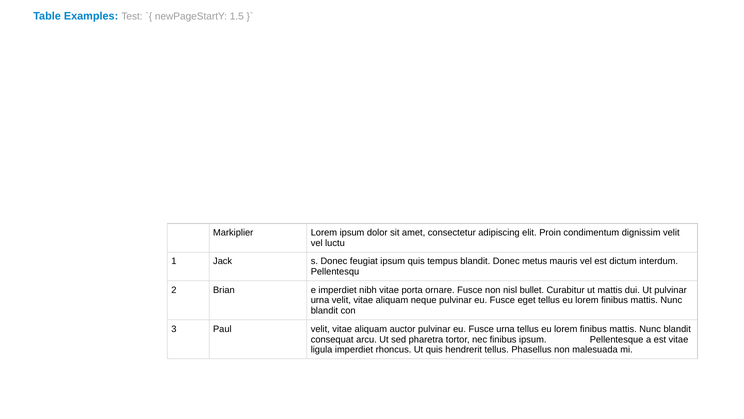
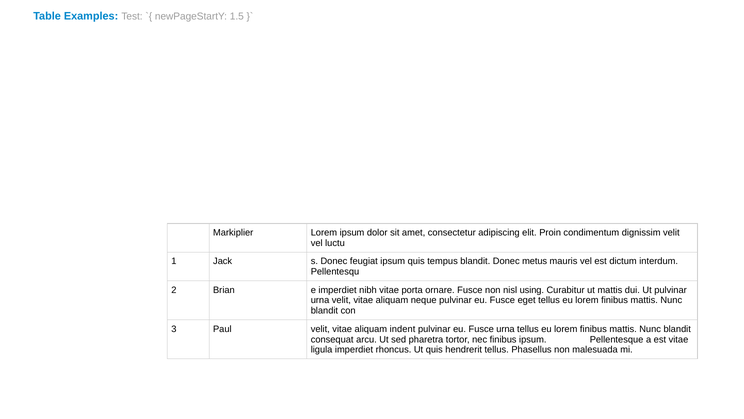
bullet: bullet -> using (532, 290)
auctor: auctor -> indent (402, 329)
